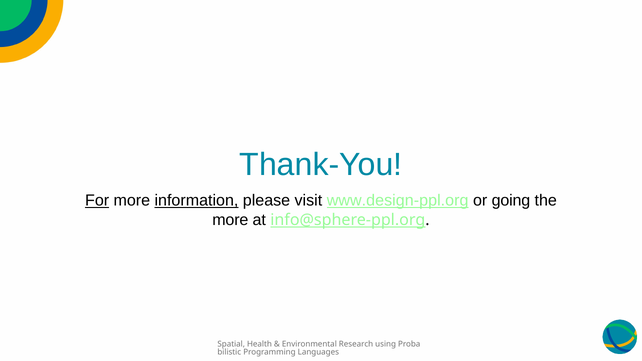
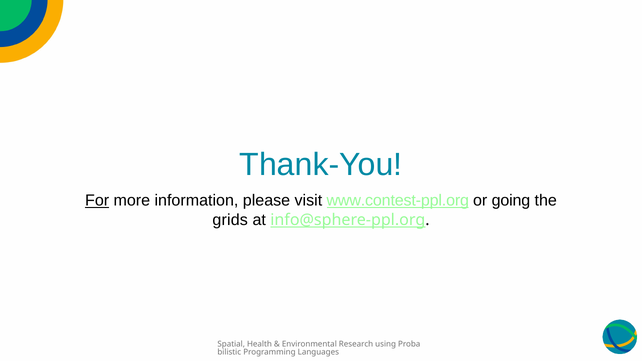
information underline: present -> none (196, 201)
www.design-ppl.org: www.design-ppl.org -> www.contest-ppl.org (398, 201)
more: more -> grids (230, 220)
